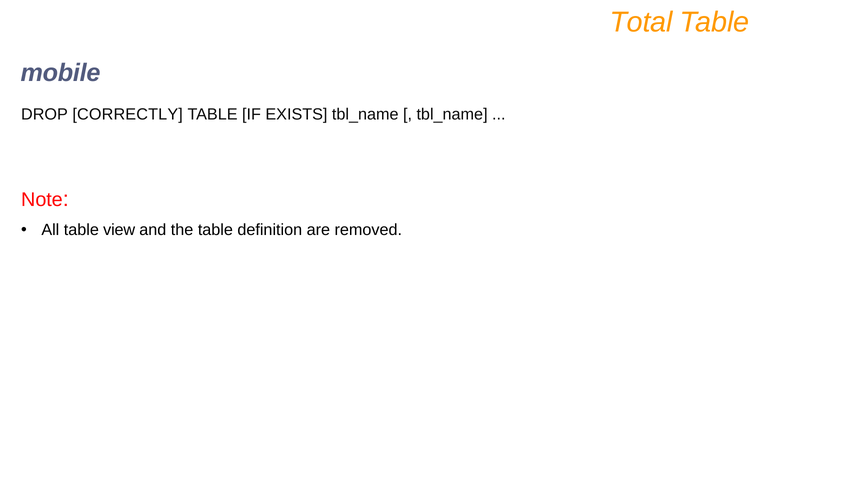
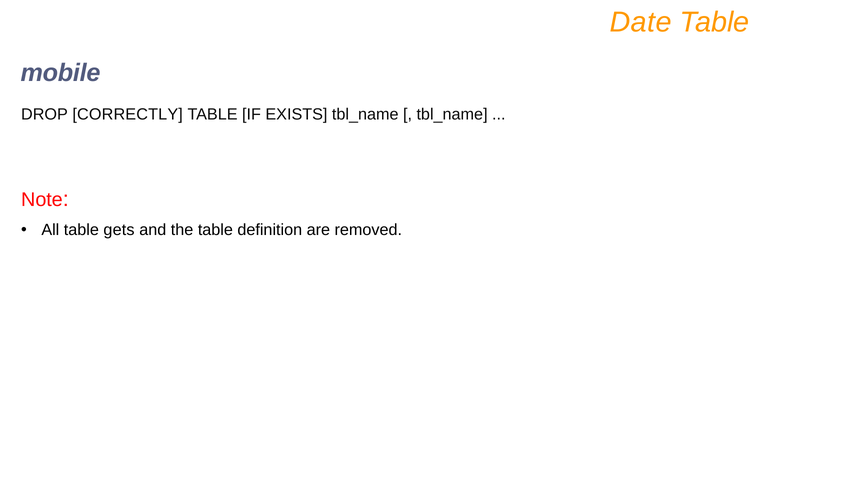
Total: Total -> Date (641, 22)
view: view -> gets (119, 230)
